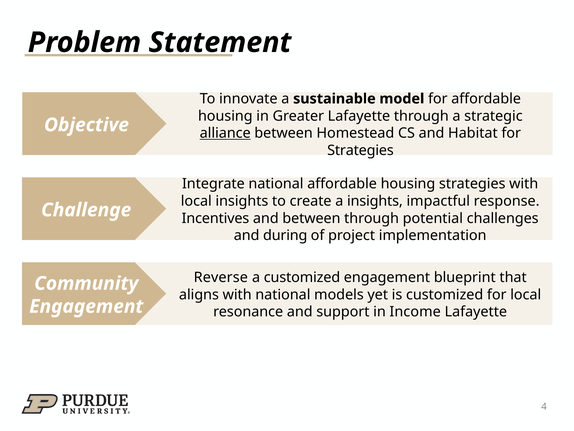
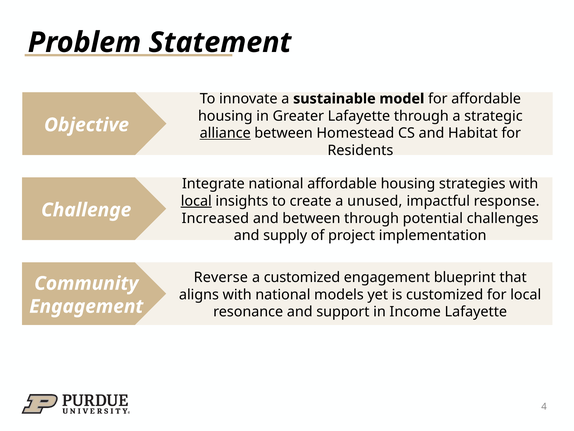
Strategies: Strategies -> Residents (360, 150)
local underline: none -> present (196, 201)
a insights: insights -> unused (375, 201)
Incentives: Incentives -> Increased (215, 218)
during: during -> supply (285, 235)
